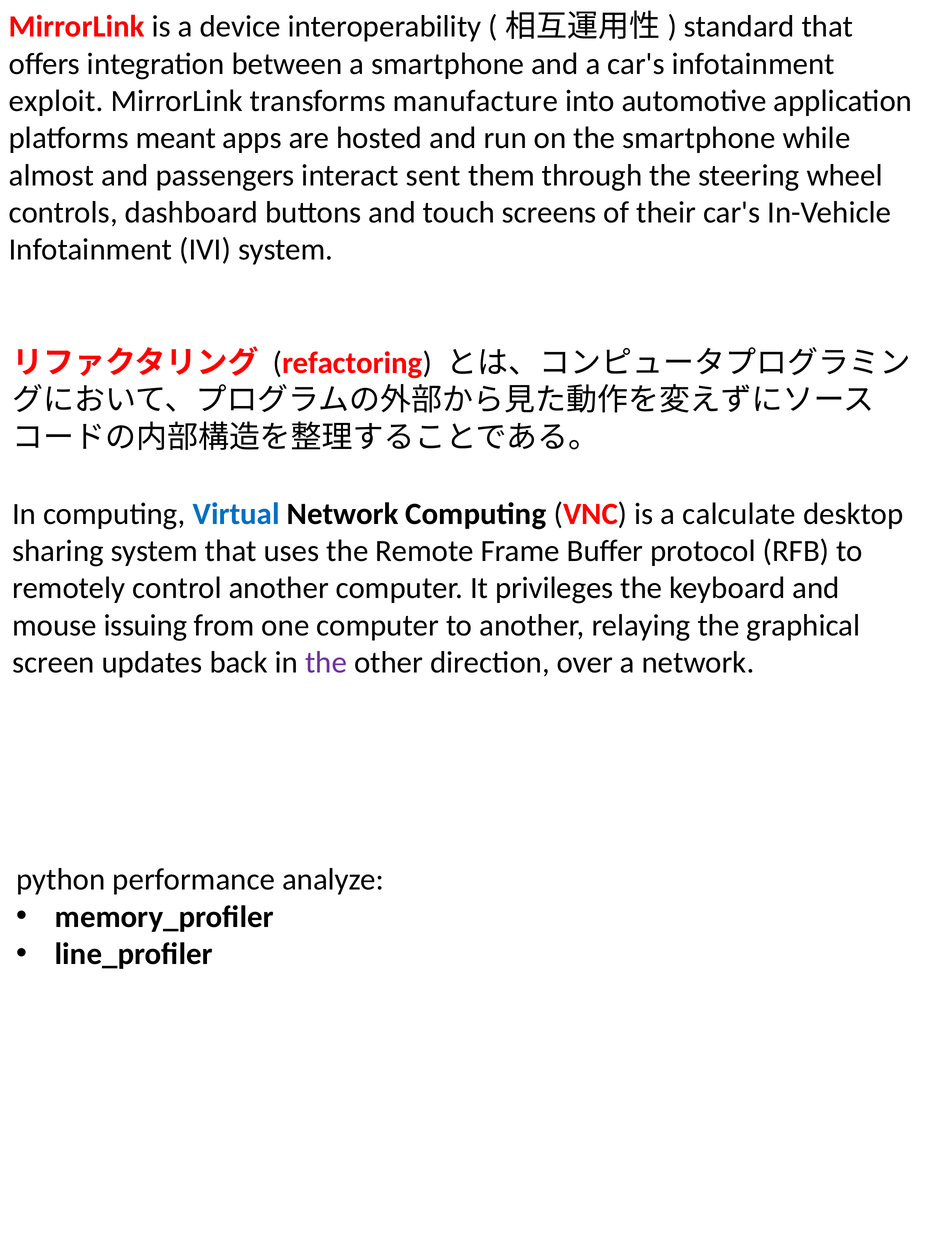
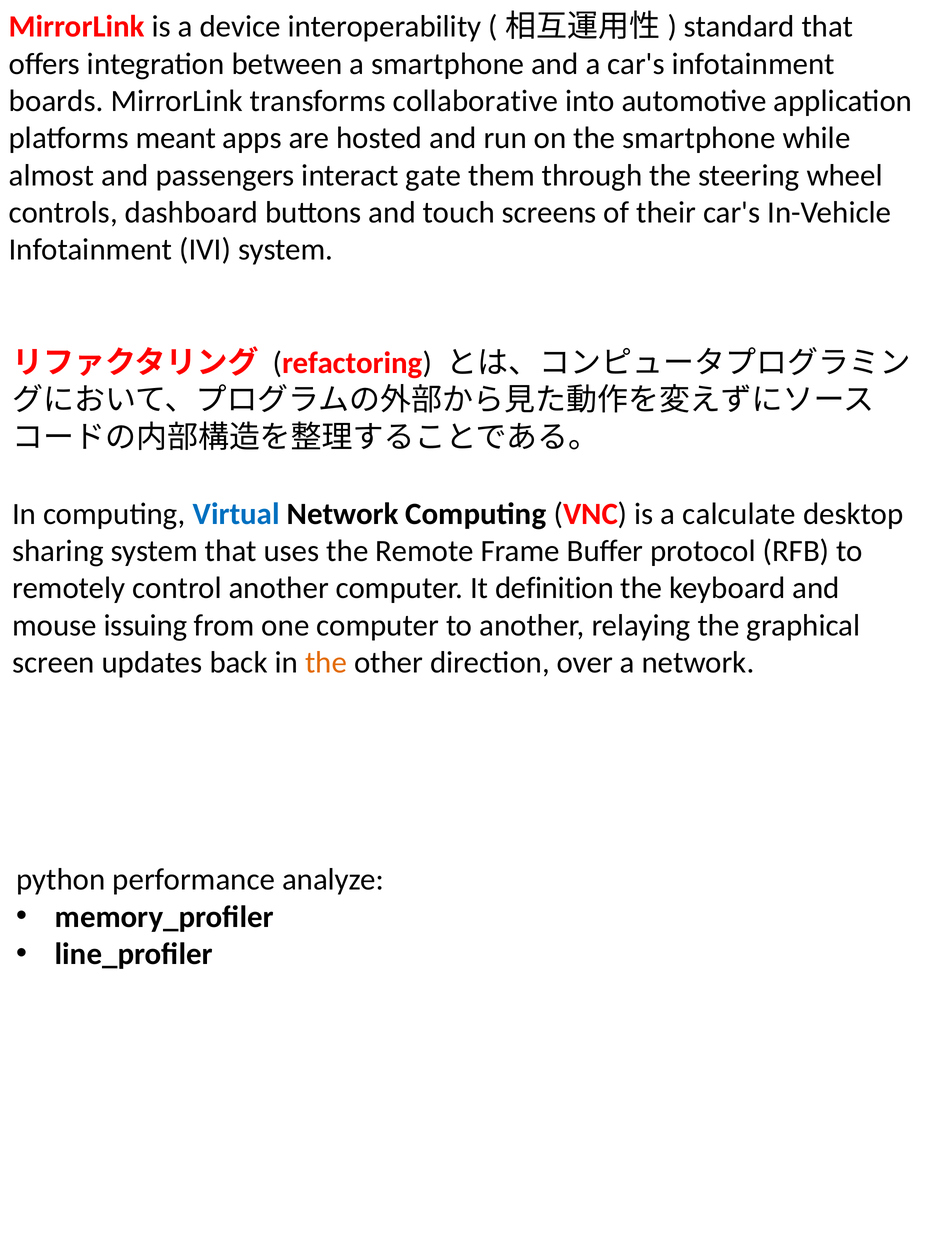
exploit: exploit -> boards (56, 101)
manufacture: manufacture -> collaborative (475, 101)
sent: sent -> gate (433, 175)
privileges: privileges -> definition (554, 589)
the colour: purple -> orange (326, 663)
